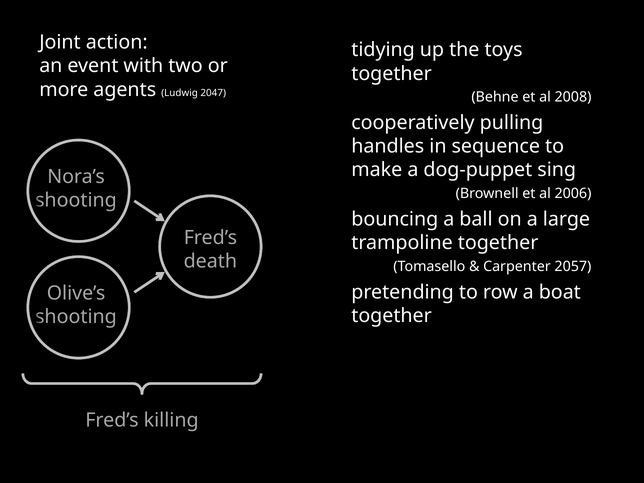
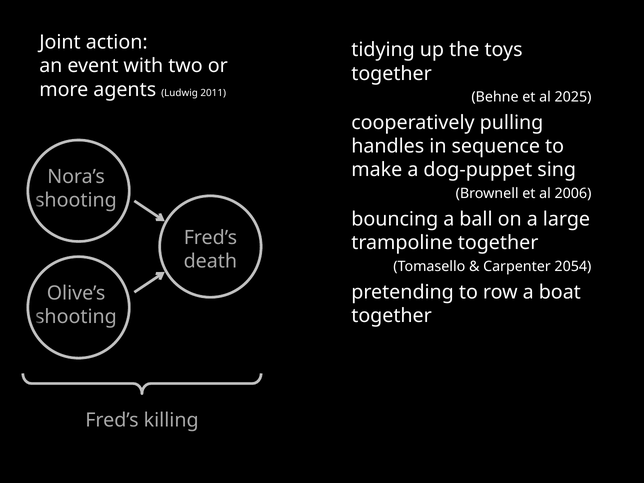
2047: 2047 -> 2011 (213, 93)
2008: 2008 -> 2025 (573, 97)
2057: 2057 -> 2054 (573, 266)
